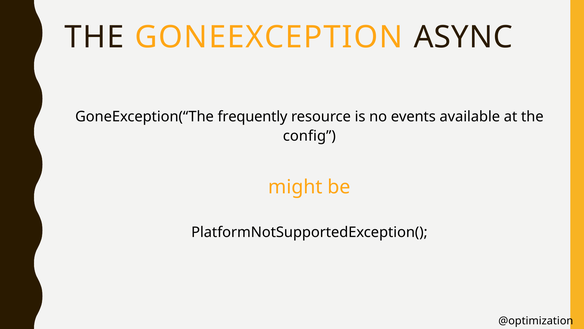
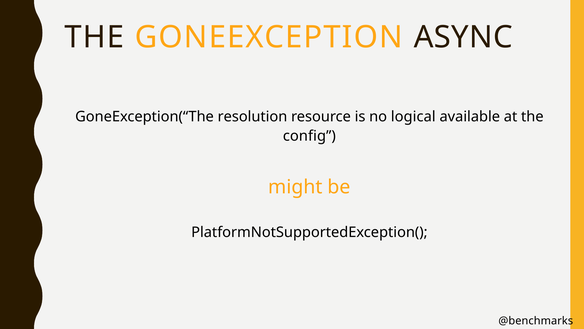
frequently: frequently -> resolution (252, 117)
events: events -> logical (413, 117)
@optimization: @optimization -> @benchmarks (536, 320)
